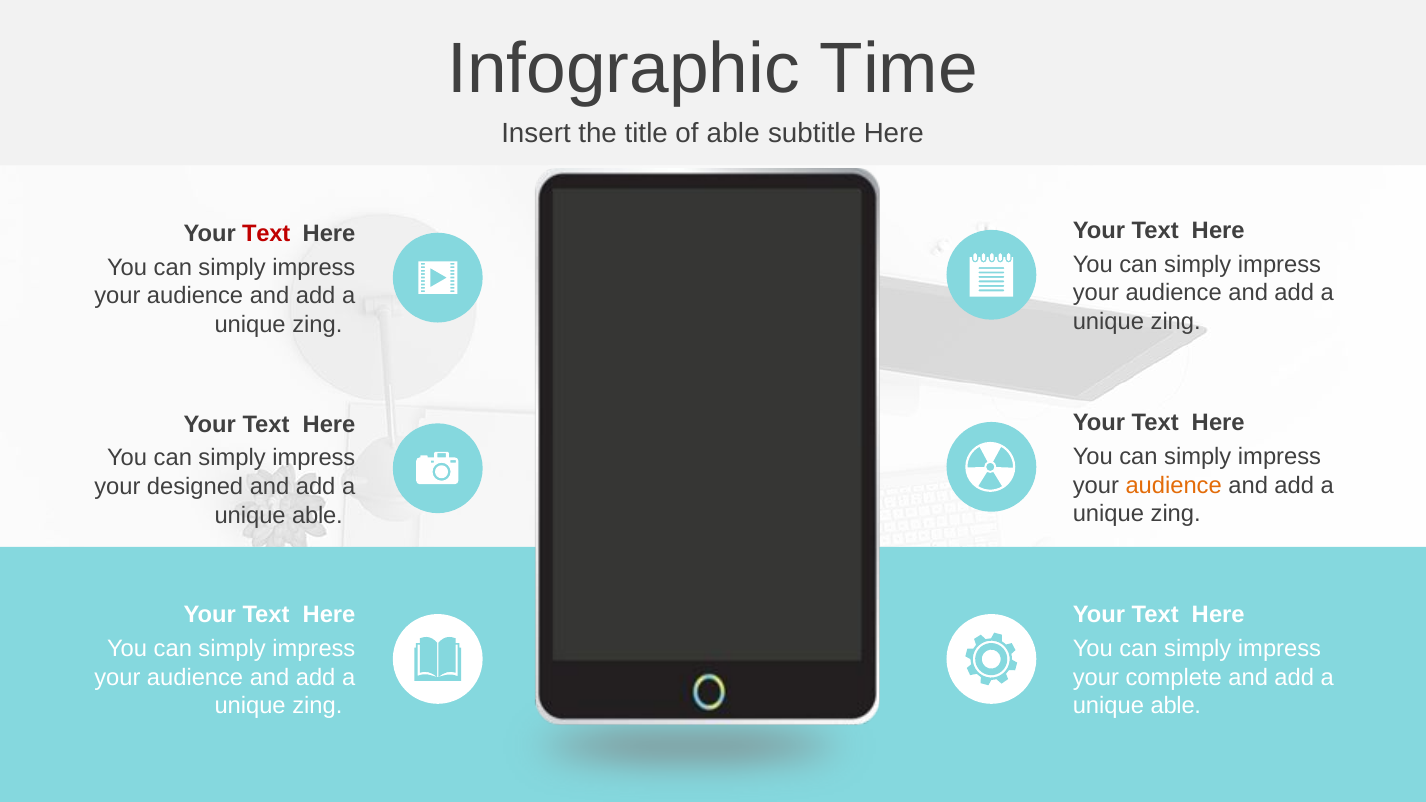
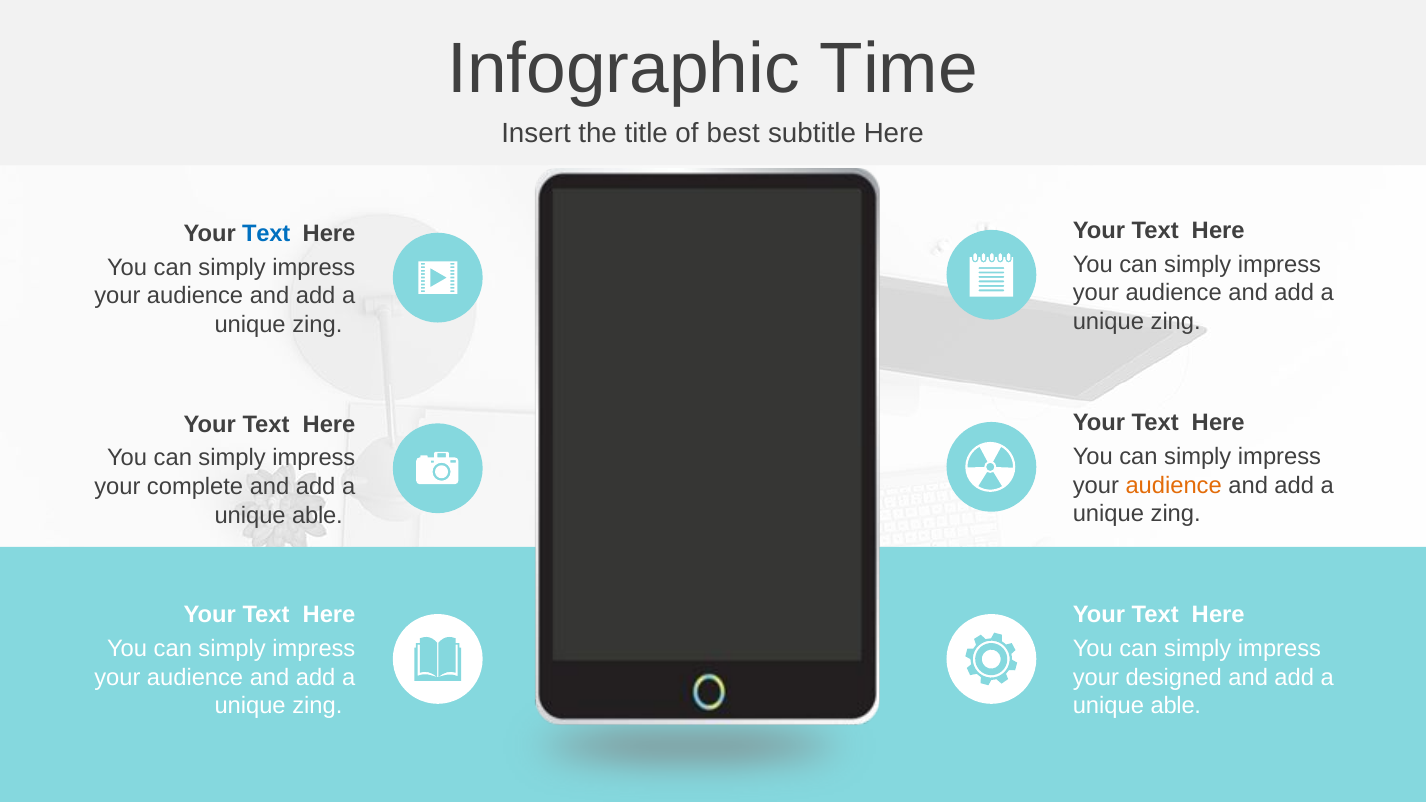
of able: able -> best (733, 133)
Text colour: red -> blue (266, 234)
designed: designed -> complete (195, 487)
complete: complete -> designed (1174, 677)
